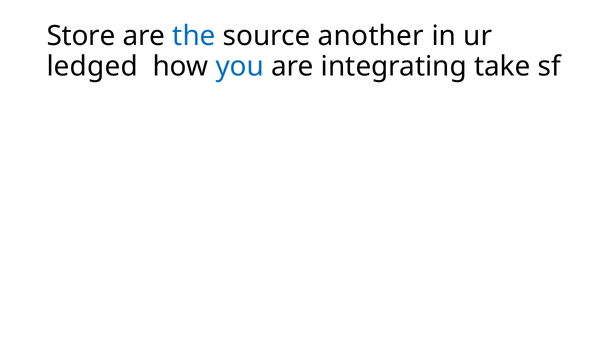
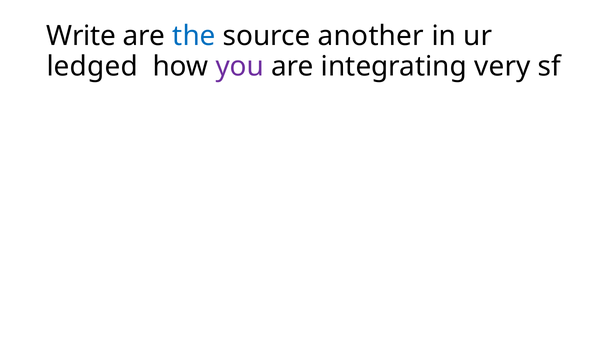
Store: Store -> Write (81, 36)
you colour: blue -> purple (240, 66)
take: take -> very (502, 66)
